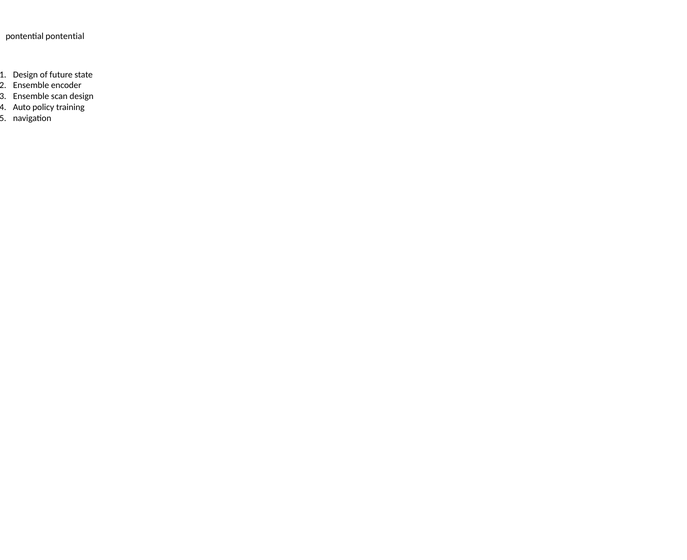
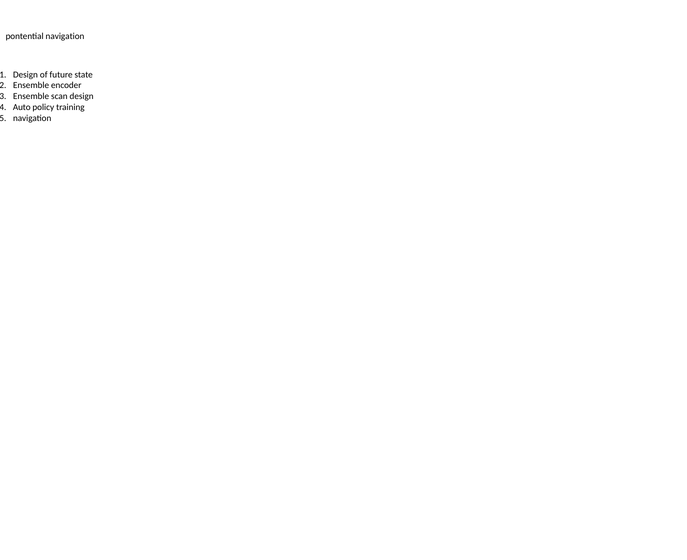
pontential pontential: pontential -> navigation (65, 36)
